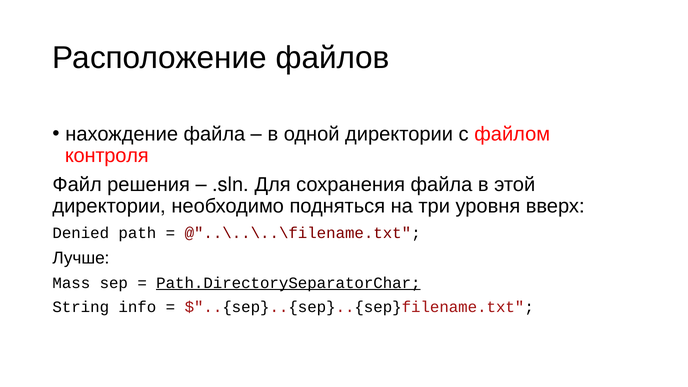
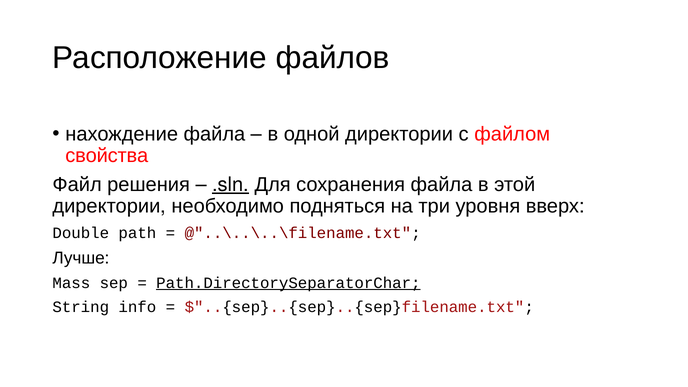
контроля: контроля -> свойства (107, 156)
.sln underline: none -> present (231, 185)
Denied: Denied -> Double (81, 233)
